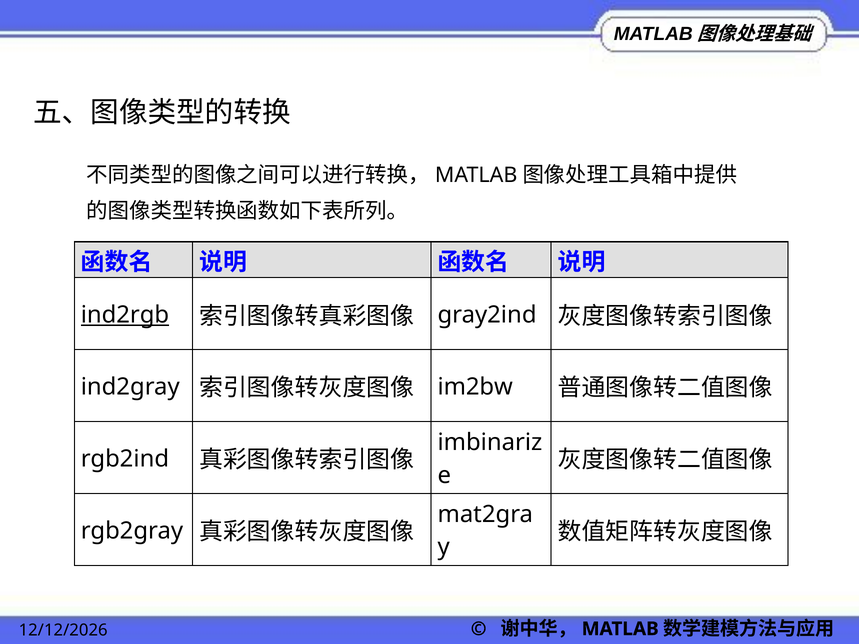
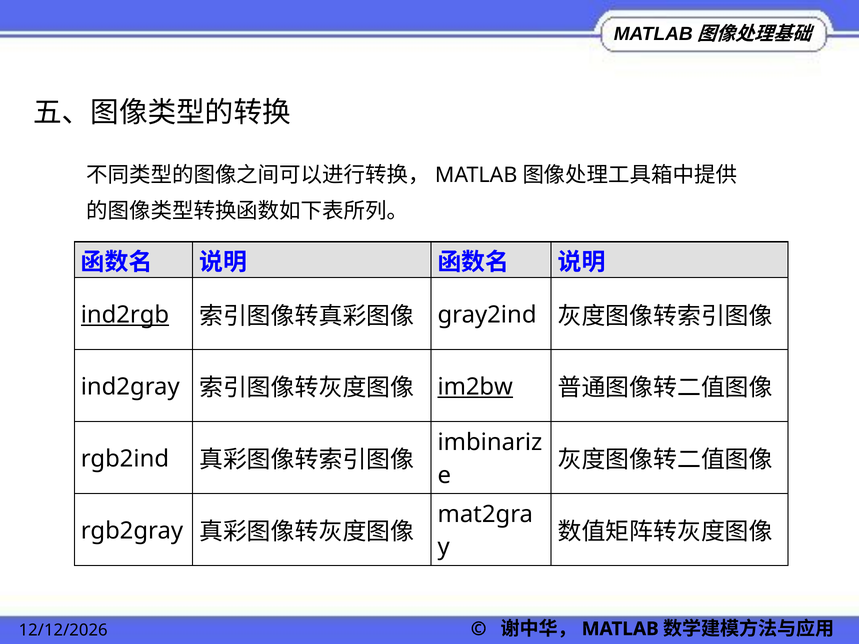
im2bw underline: none -> present (475, 387)
